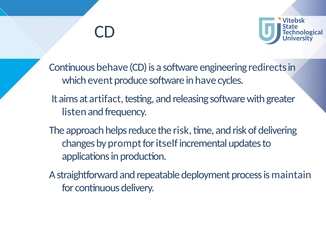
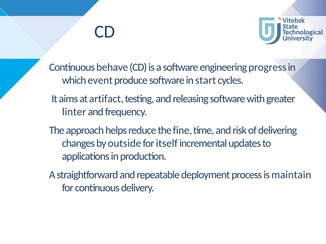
redirects: redirects -> progress (267, 67)
have: have -> start (206, 81)
listen: listen -> linter (74, 112)
the risk: risk -> fine (182, 131)
prompt: prompt -> outside (125, 144)
